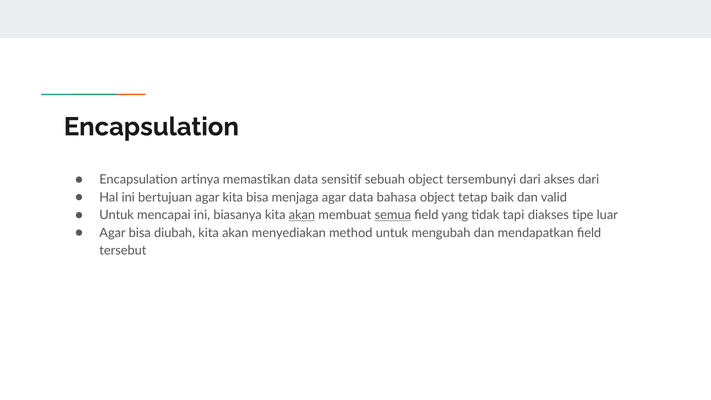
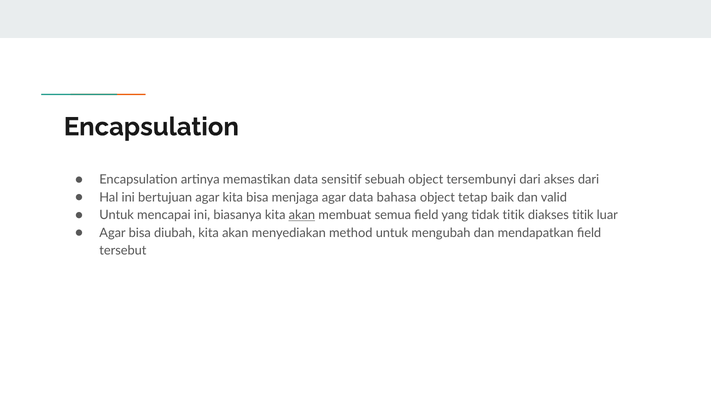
semua underline: present -> none (393, 215)
tidak tapi: tapi -> titik (514, 215)
diakses tipe: tipe -> titik (583, 215)
